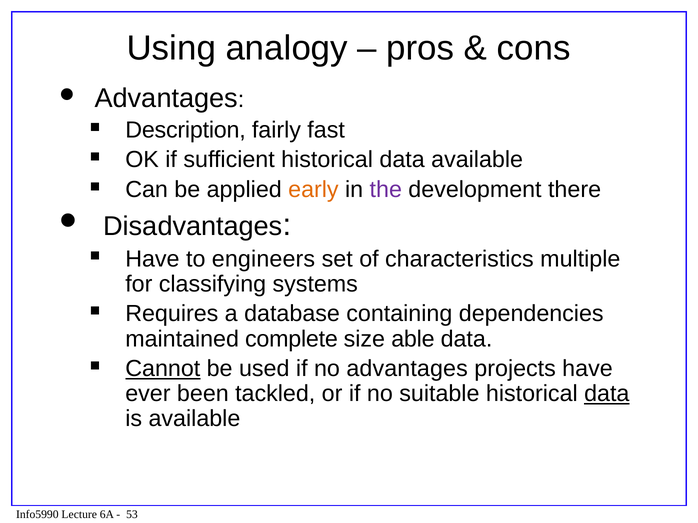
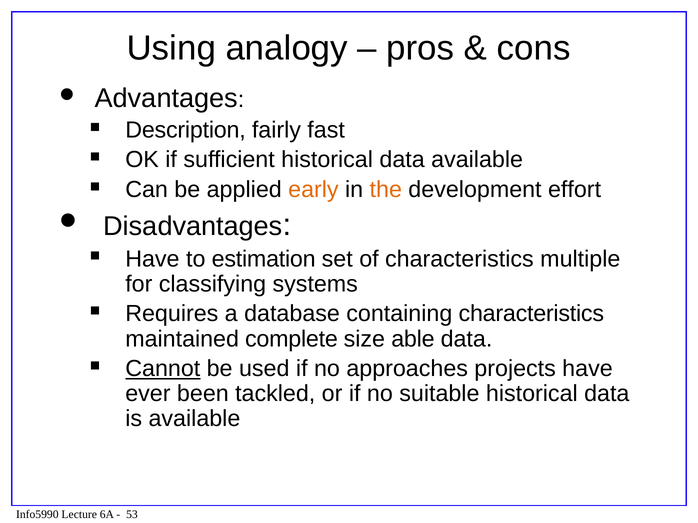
the colour: purple -> orange (386, 190)
there: there -> effort (575, 190)
engineers: engineers -> estimation (264, 259)
containing dependencies: dependencies -> characteristics (531, 314)
no advantages: advantages -> approaches (407, 369)
data underline: present -> none (607, 394)
